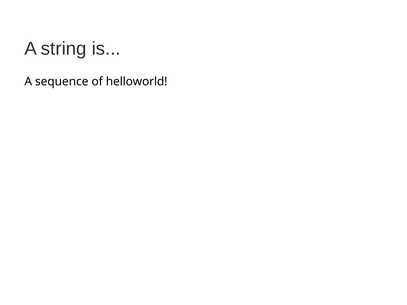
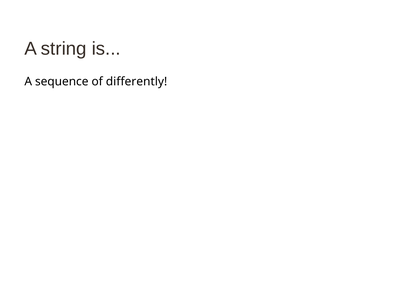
helloworld: helloworld -> differently (137, 82)
